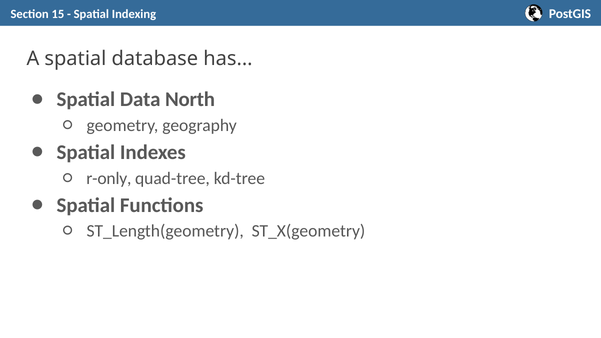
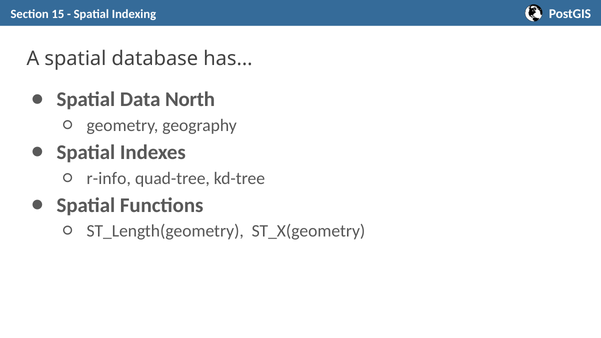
r-only: r-only -> r-info (109, 178)
